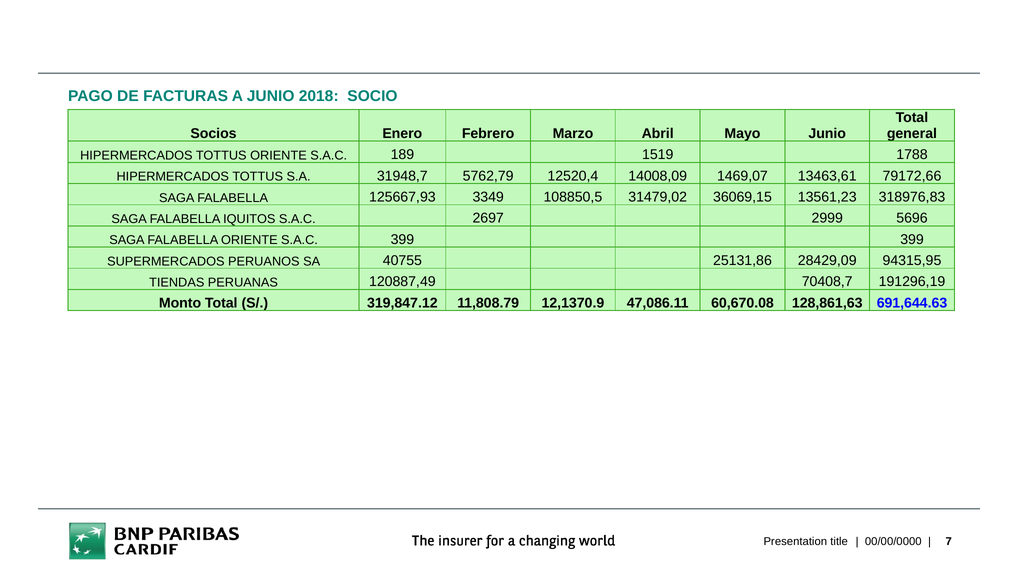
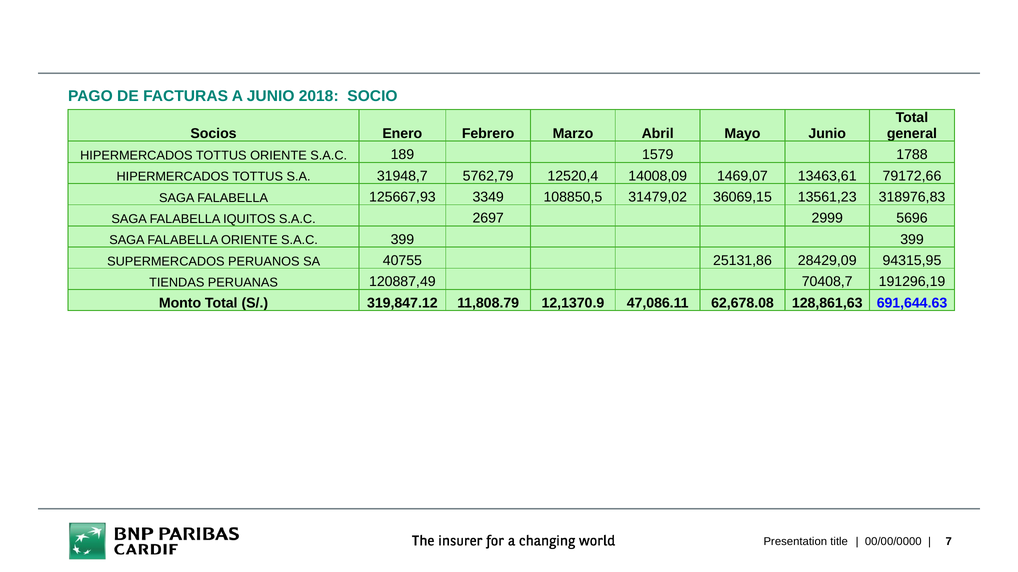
1519: 1519 -> 1579 (658, 155)
60,670.08: 60,670.08 -> 62,678.08 (743, 303)
